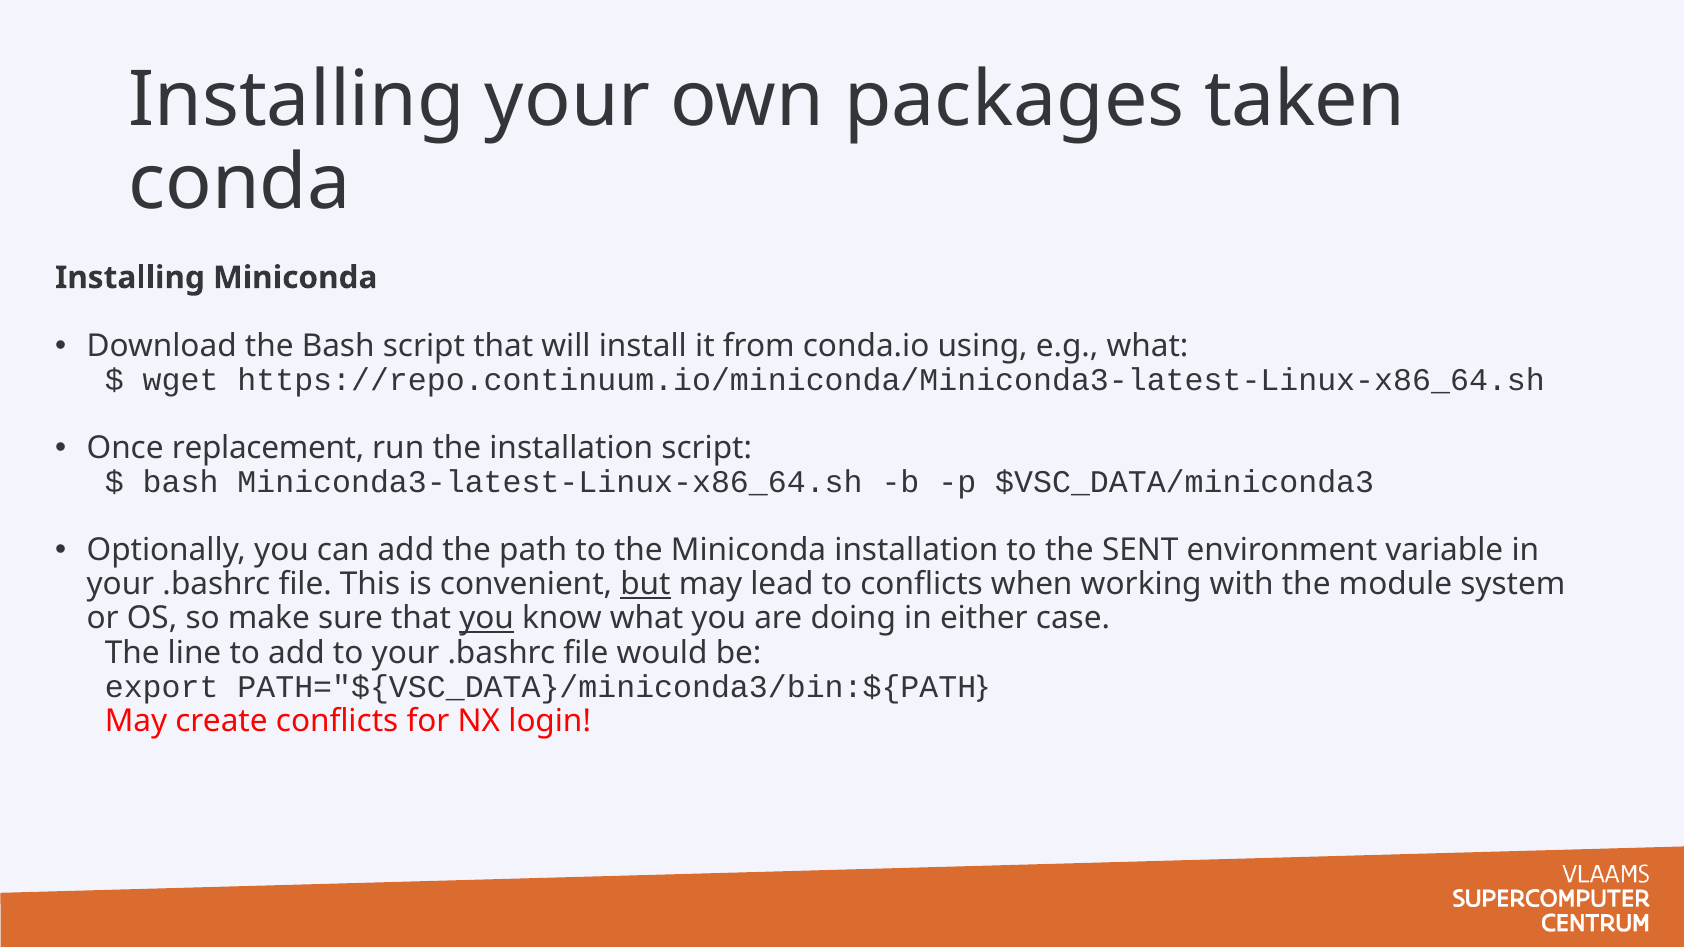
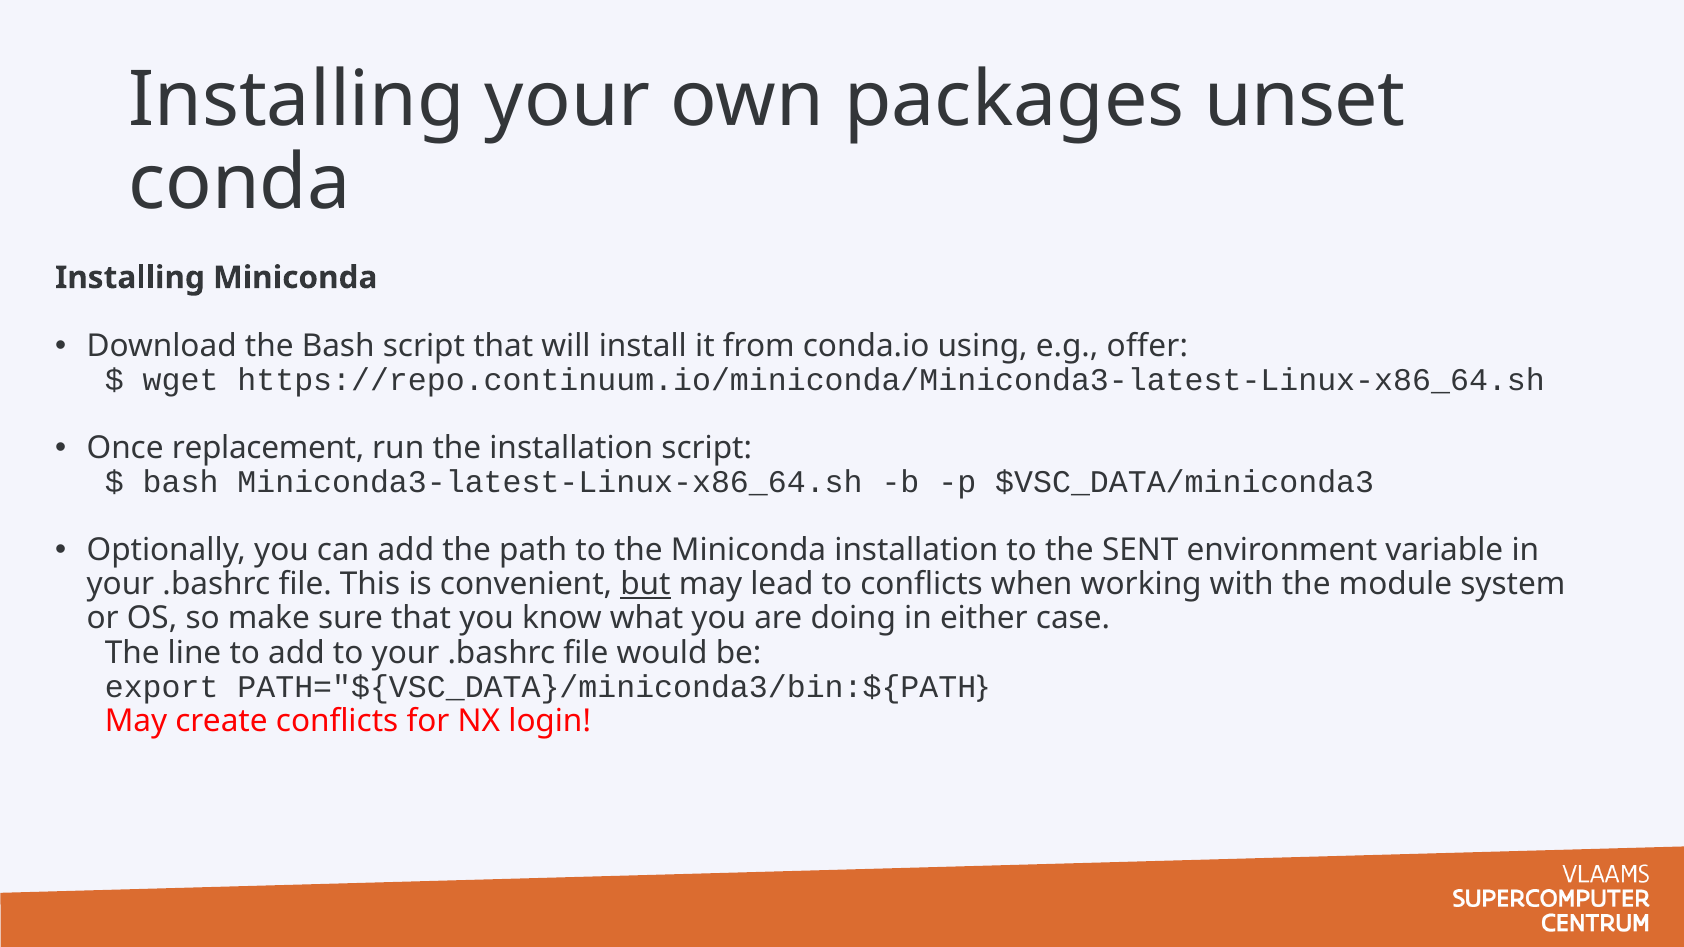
taken: taken -> unset (1305, 100)
e.g what: what -> offer (1147, 346)
you underline: present -> none (487, 619)
